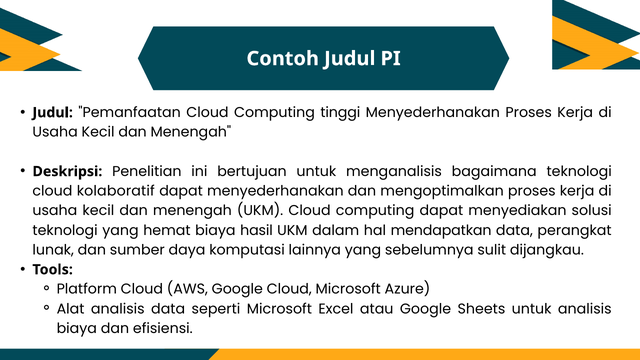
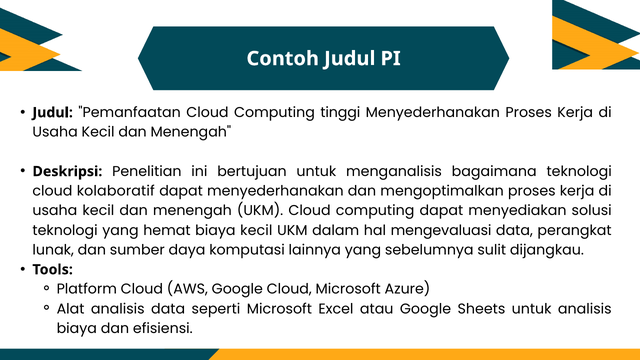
biaya hasil: hasil -> kecil (256, 230)
mendapatkan: mendapatkan -> mengevaluasi (441, 230)
